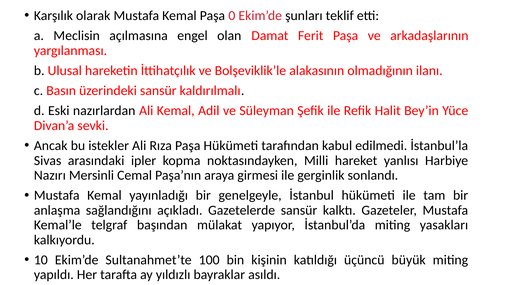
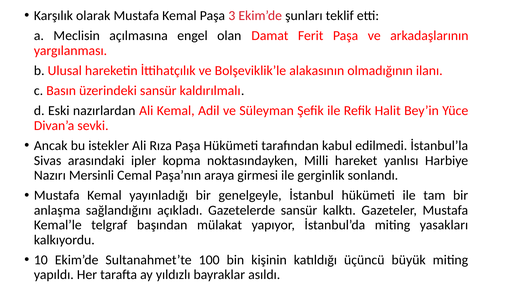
0: 0 -> 3 (232, 16)
